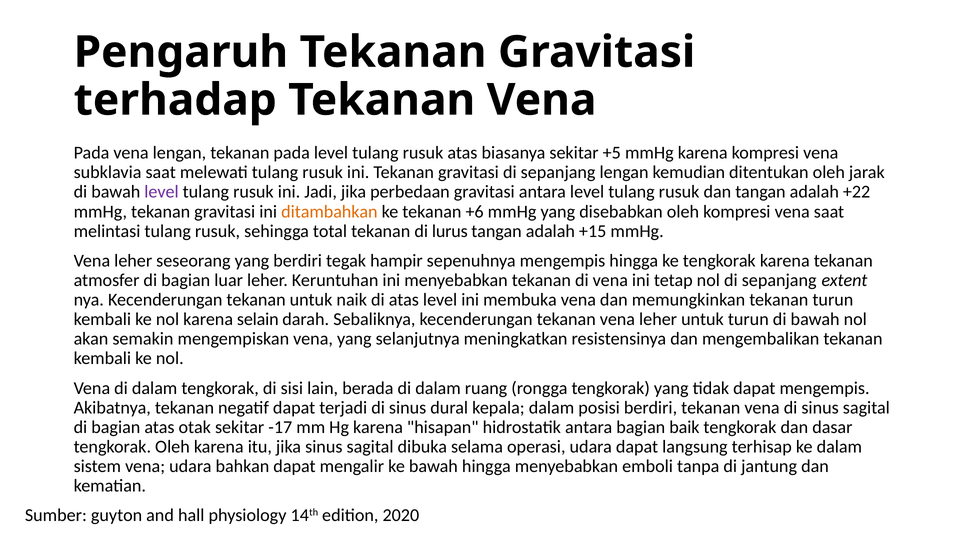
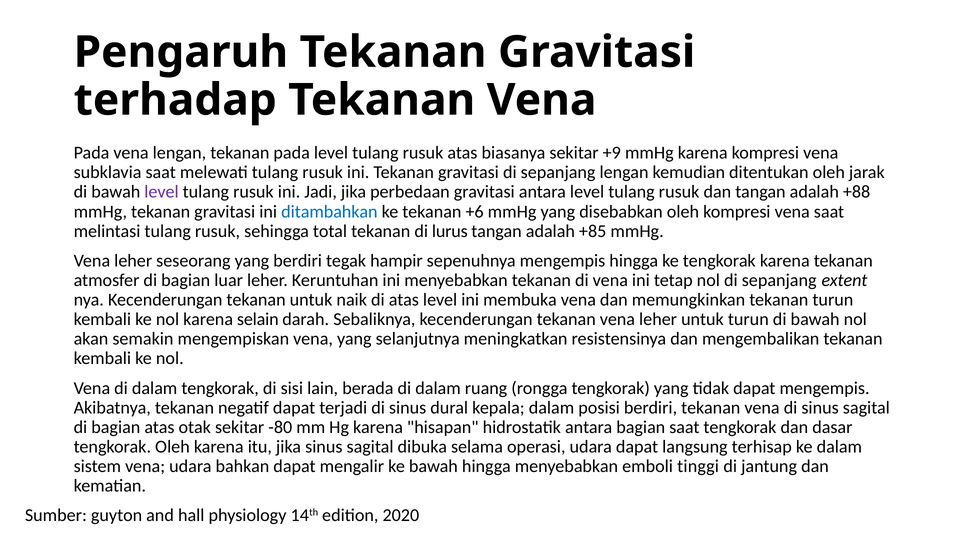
+5: +5 -> +9 (612, 153)
+22: +22 -> +88 (857, 192)
ditambahkan colour: orange -> blue (329, 212)
+15: +15 -> +85 (593, 231)
-17: -17 -> -80 (280, 427)
bagian baik: baik -> saat (684, 427)
tanpa: tanpa -> tinggi (698, 467)
